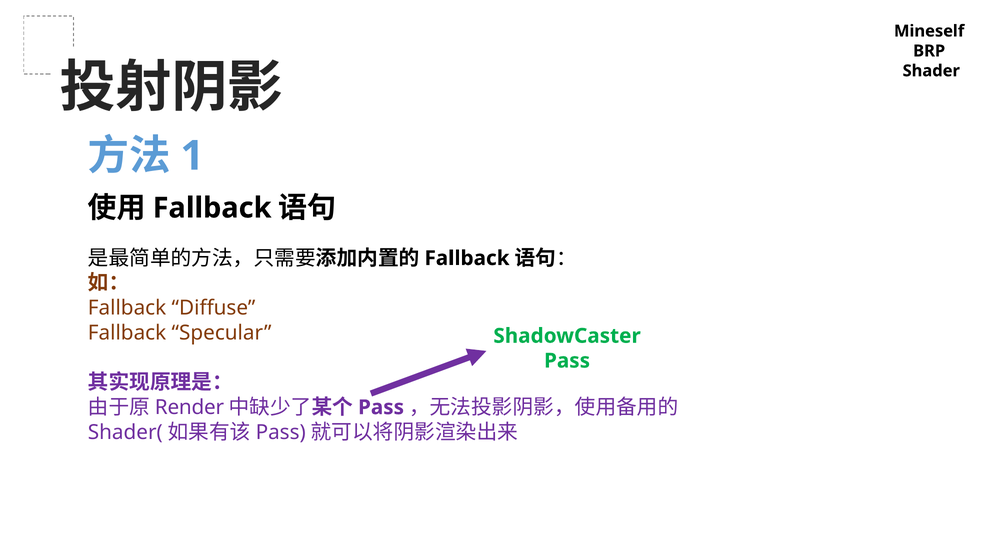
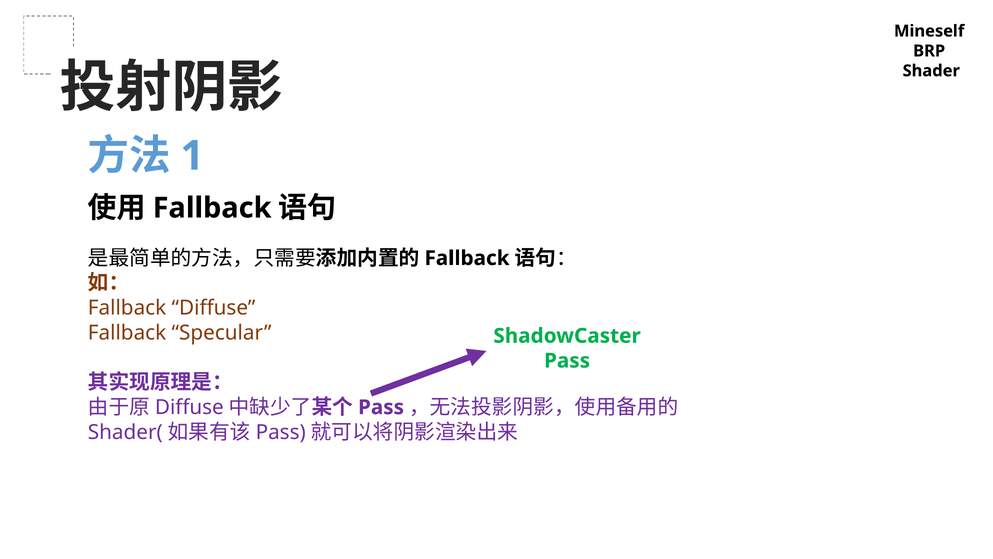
Render: Render -> Diffuse (189, 407)
